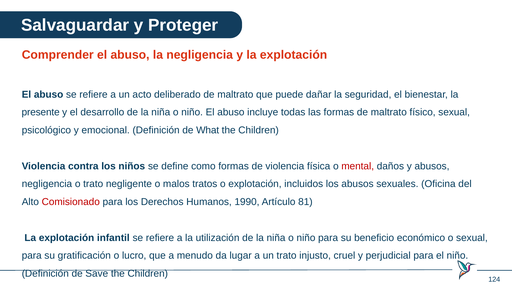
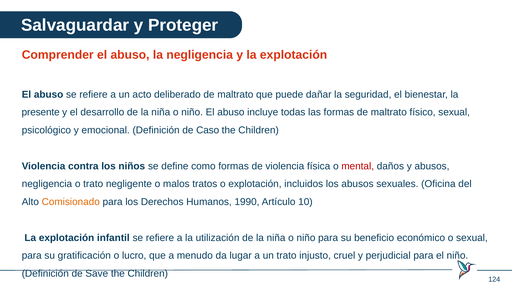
What: What -> Caso (208, 130)
Comisionado colour: red -> orange (71, 202)
81: 81 -> 10 (305, 202)
